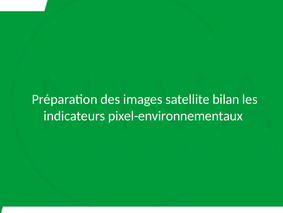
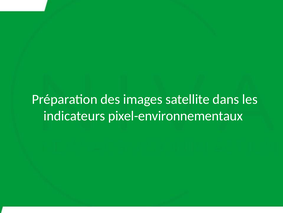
bilan: bilan -> dans (226, 99)
